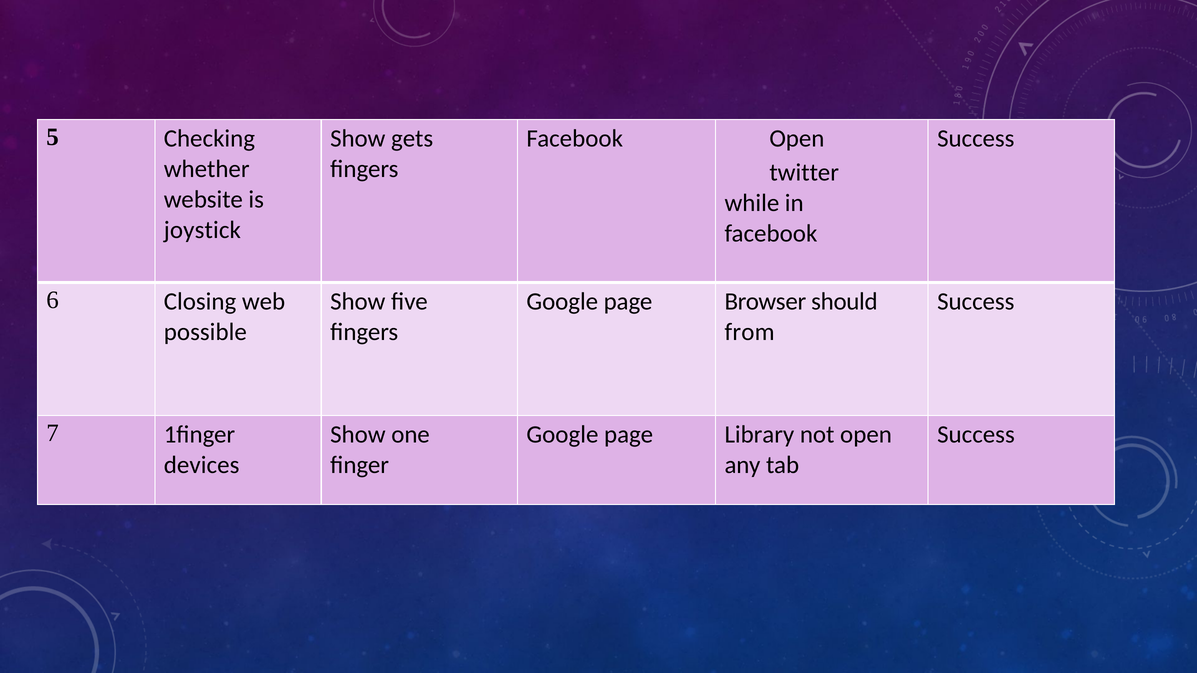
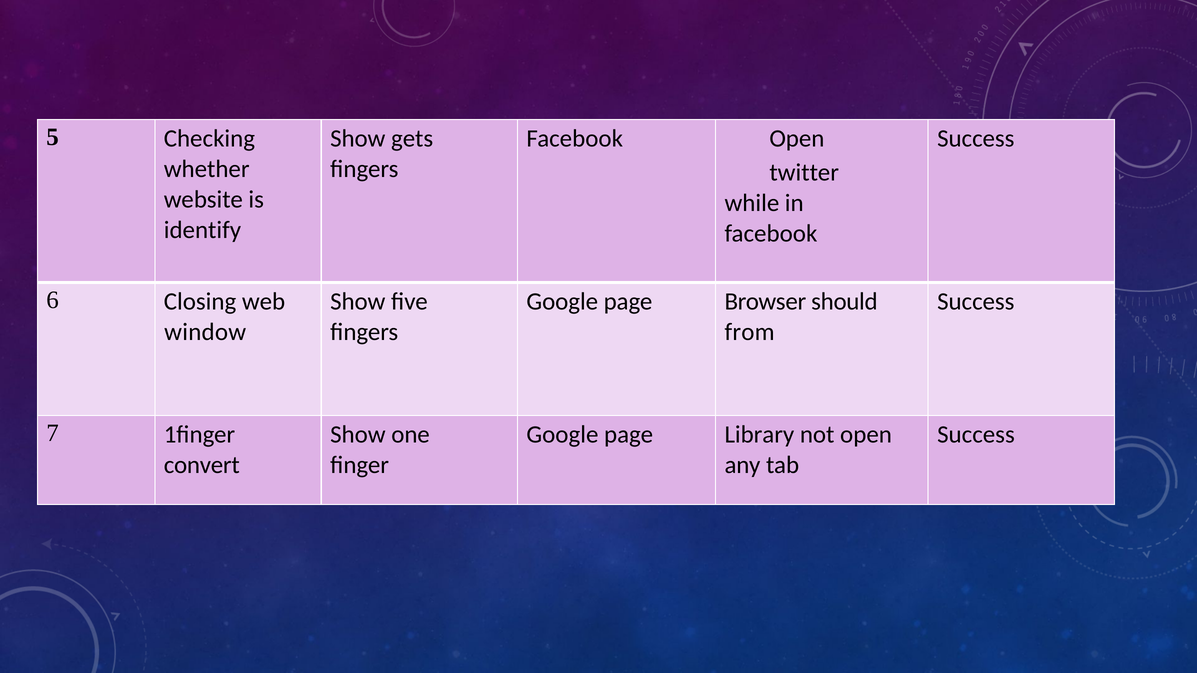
joystick: joystick -> identify (202, 230)
possible: possible -> window (205, 332)
devices: devices -> convert (202, 465)
